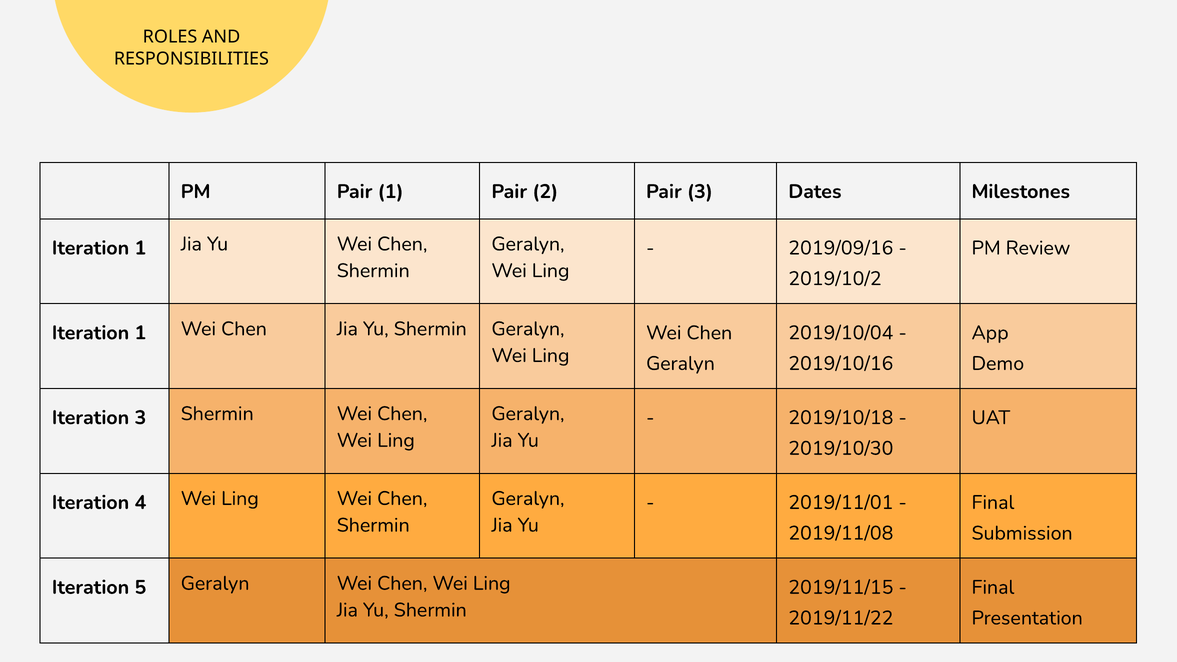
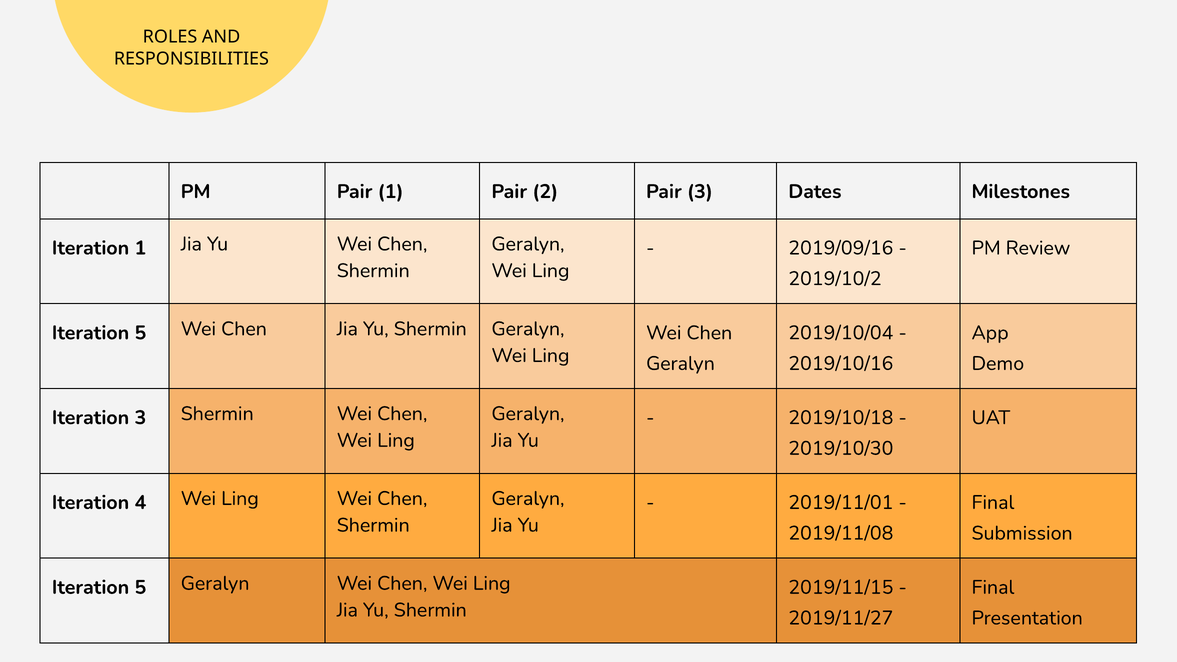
1: 1 -> 5 (140, 333)
2019/11/22: 2019/11/22 -> 2019/11/27 (841, 618)
